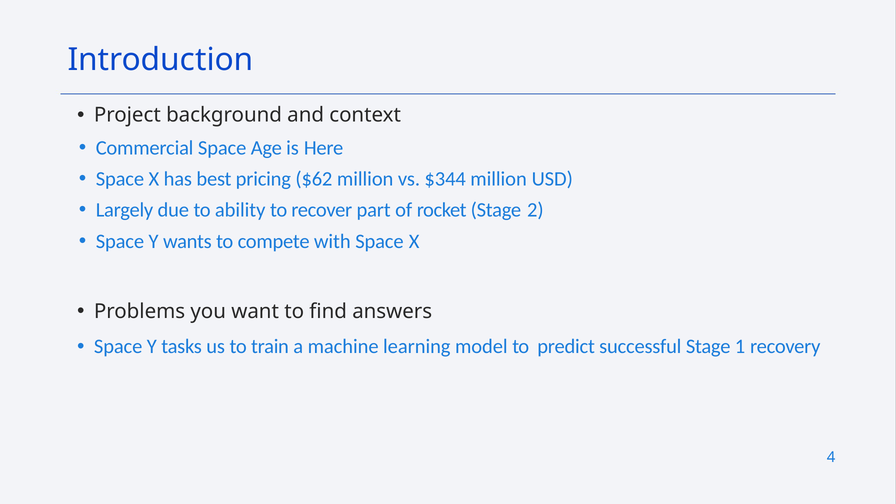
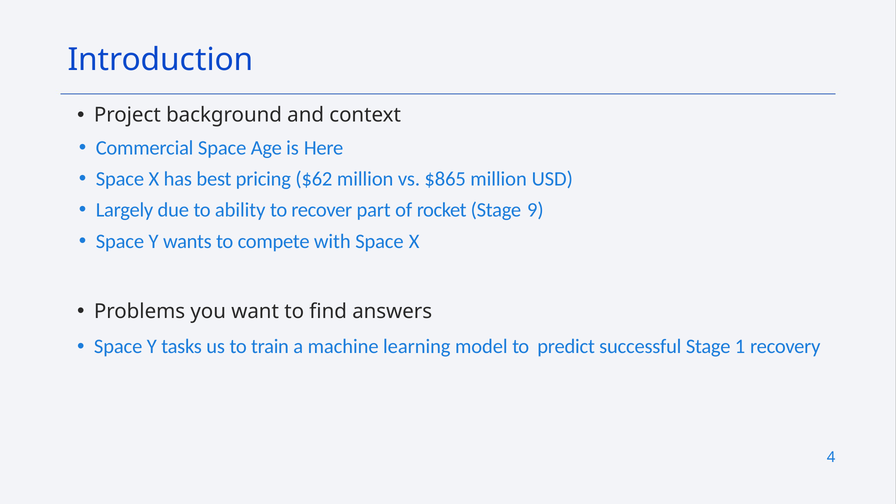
$344: $344 -> $865 (445, 179)
2: 2 -> 9 (535, 210)
